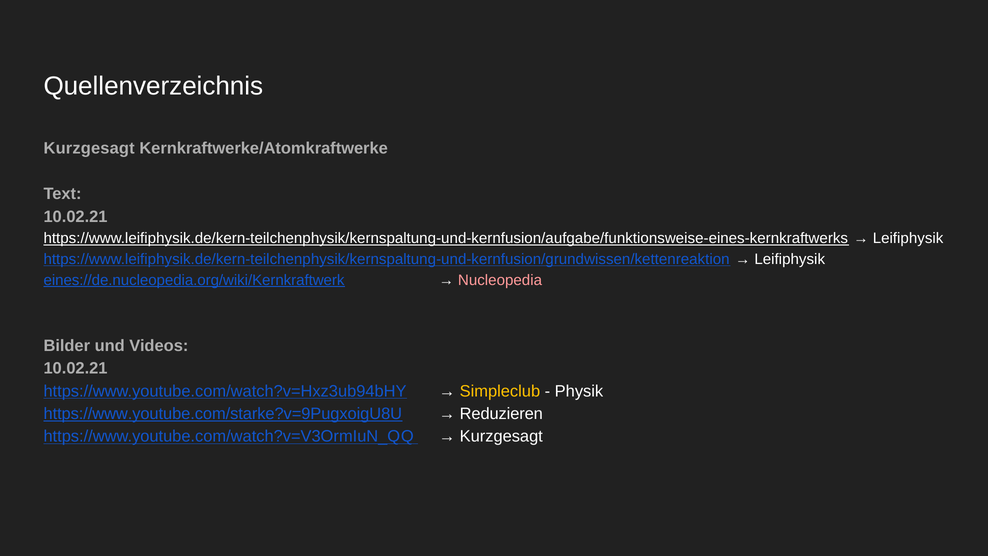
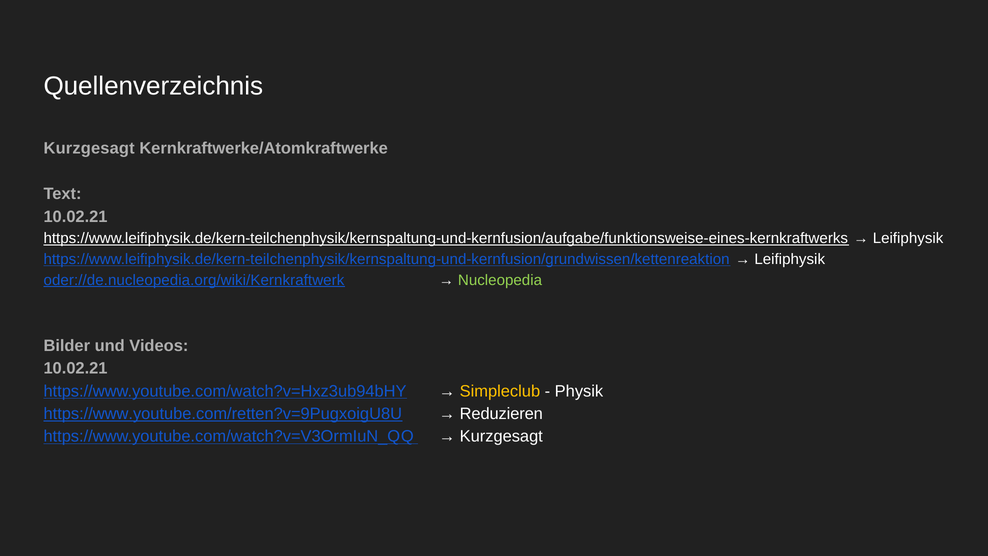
eines://de.nucleopedia.org/wiki/Kernkraftwerk: eines://de.nucleopedia.org/wiki/Kernkraftwerk -> oder://de.nucleopedia.org/wiki/Kernkraftwerk (194, 280)
Nucleopedia colour: pink -> light green (500, 280)
https://www.youtube.com/starke?v=9PugxoigU8U: https://www.youtube.com/starke?v=9PugxoigU8U -> https://www.youtube.com/retten?v=9PugxoigU8U (223, 414)
